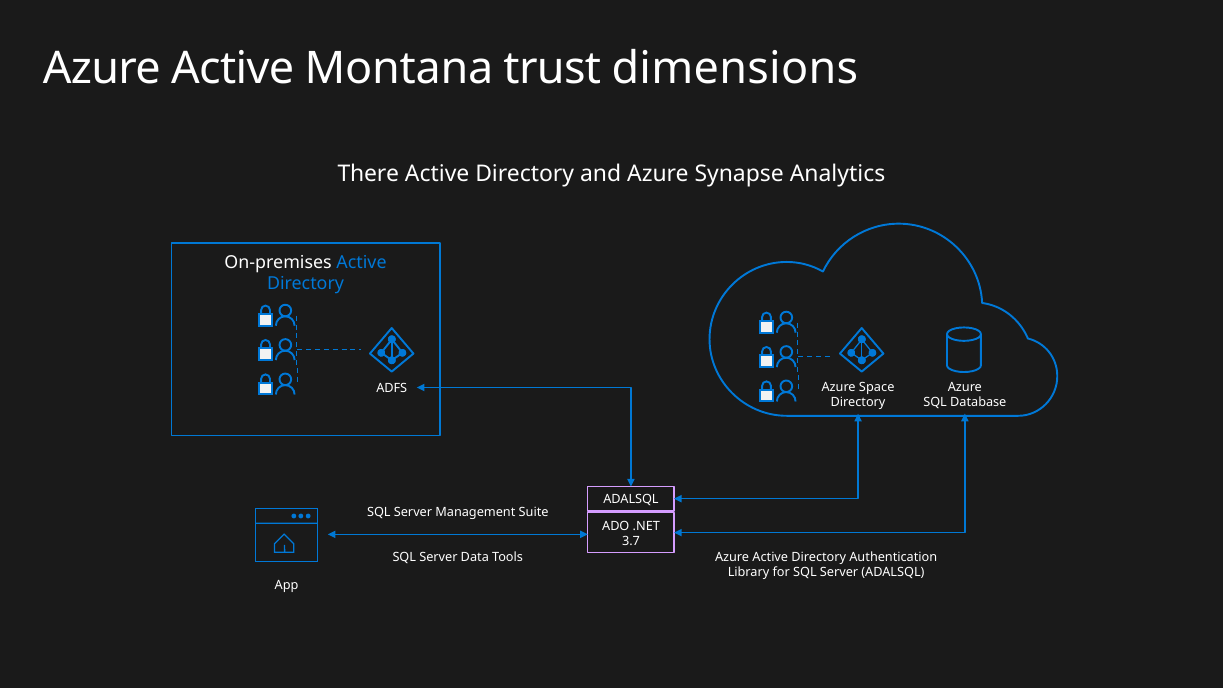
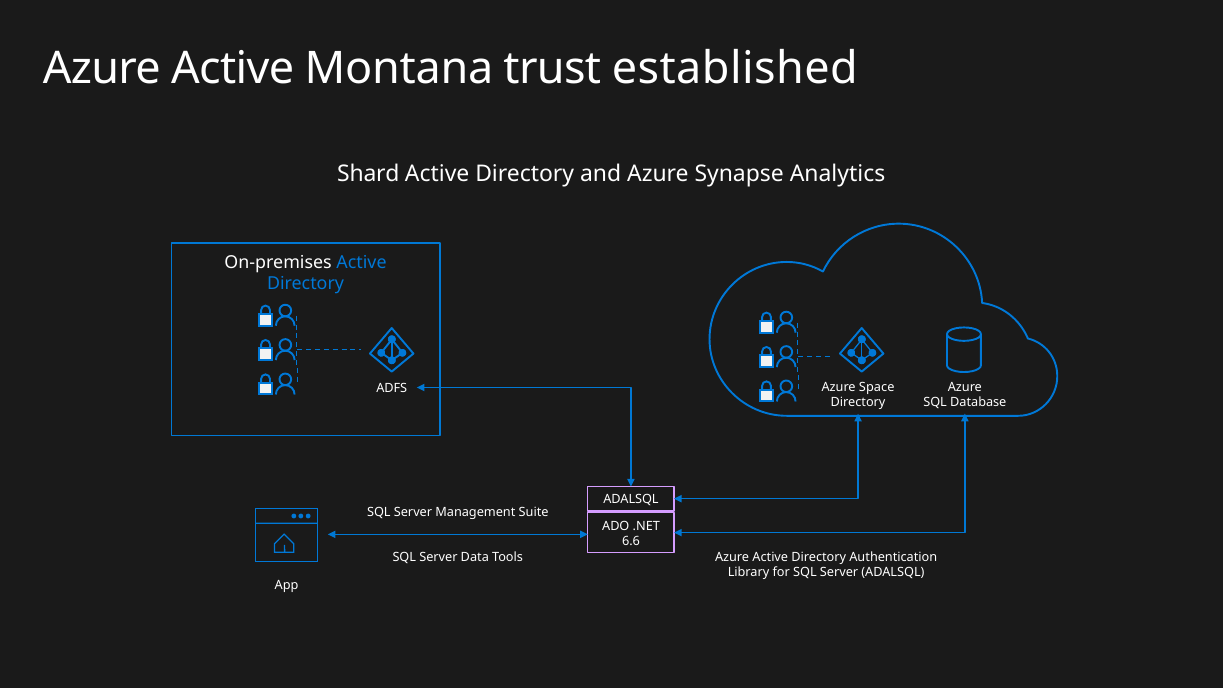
dimensions: dimensions -> established (735, 69)
There: There -> Shard (368, 174)
3.7: 3.7 -> 6.6 (631, 541)
